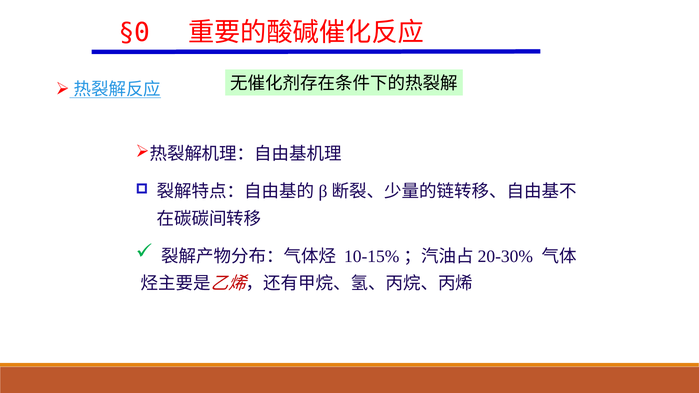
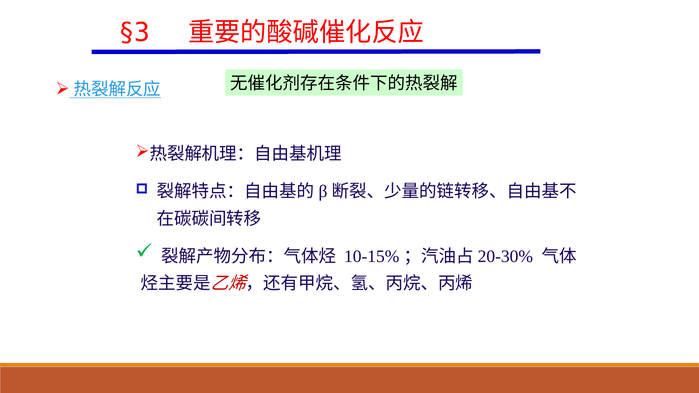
§0: §0 -> §3 (134, 33)
